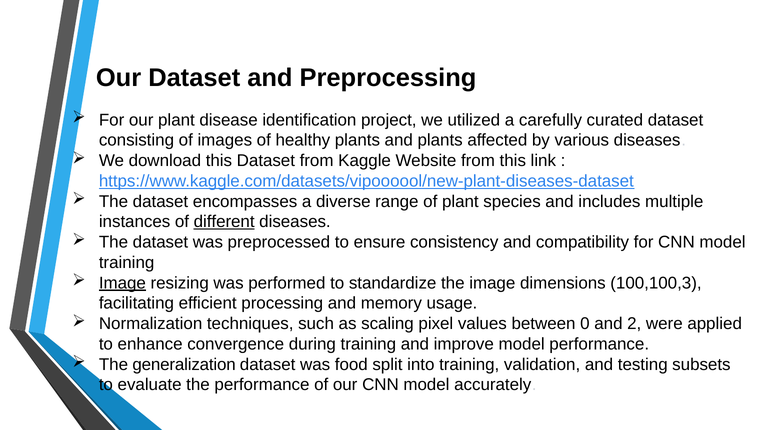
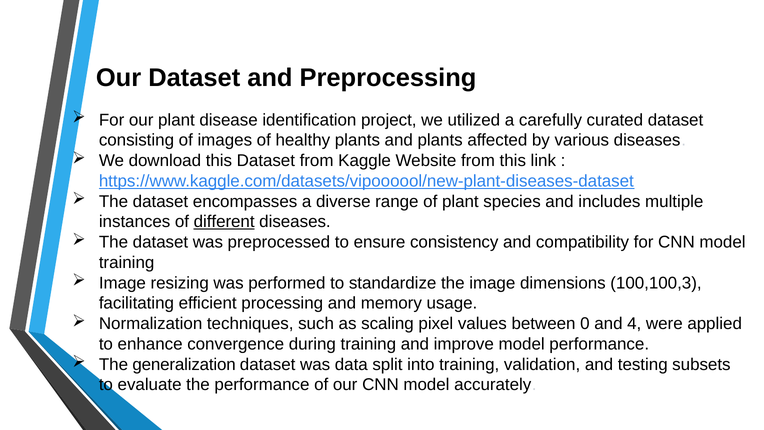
Image underline: present -> none (122, 283)
2: 2 -> 4 (634, 324)
food: food -> data (351, 364)
